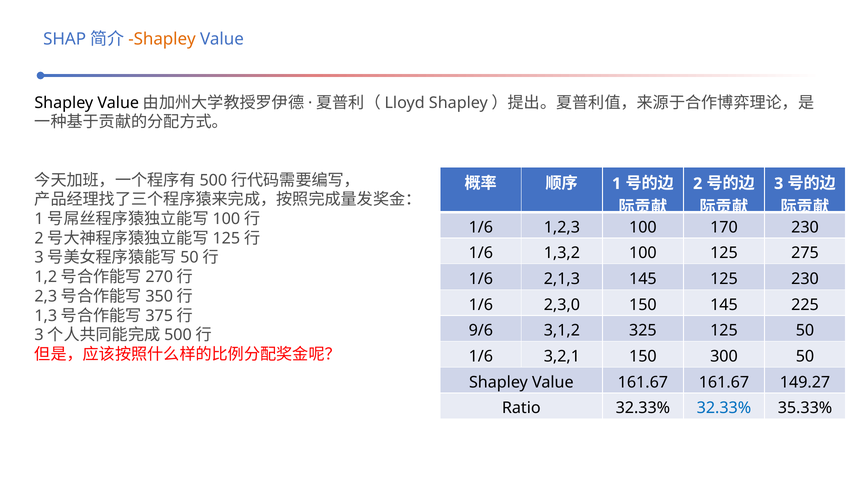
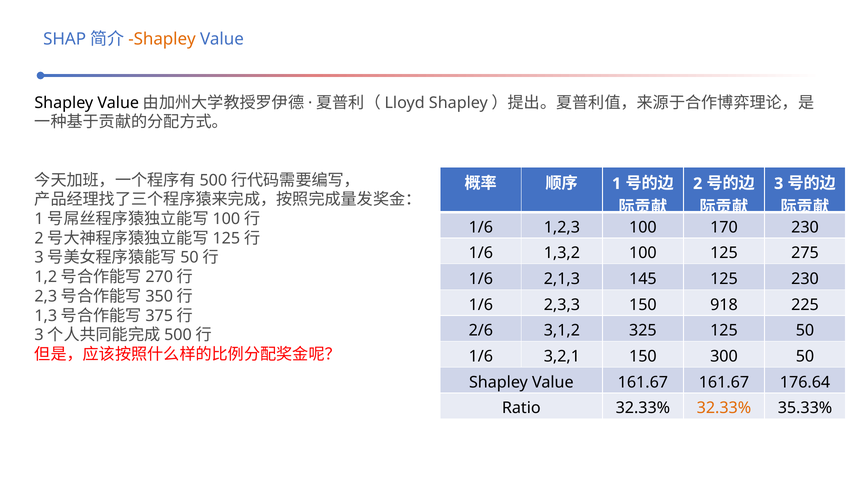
2,3,0: 2,3,0 -> 2,3,3 (562, 305)
150 145: 145 -> 918 (724, 305)
9/6: 9/6 -> 2/6 (481, 330)
149.27: 149.27 -> 176.64 (805, 382)
32.33% colour: blue -> orange (724, 408)
